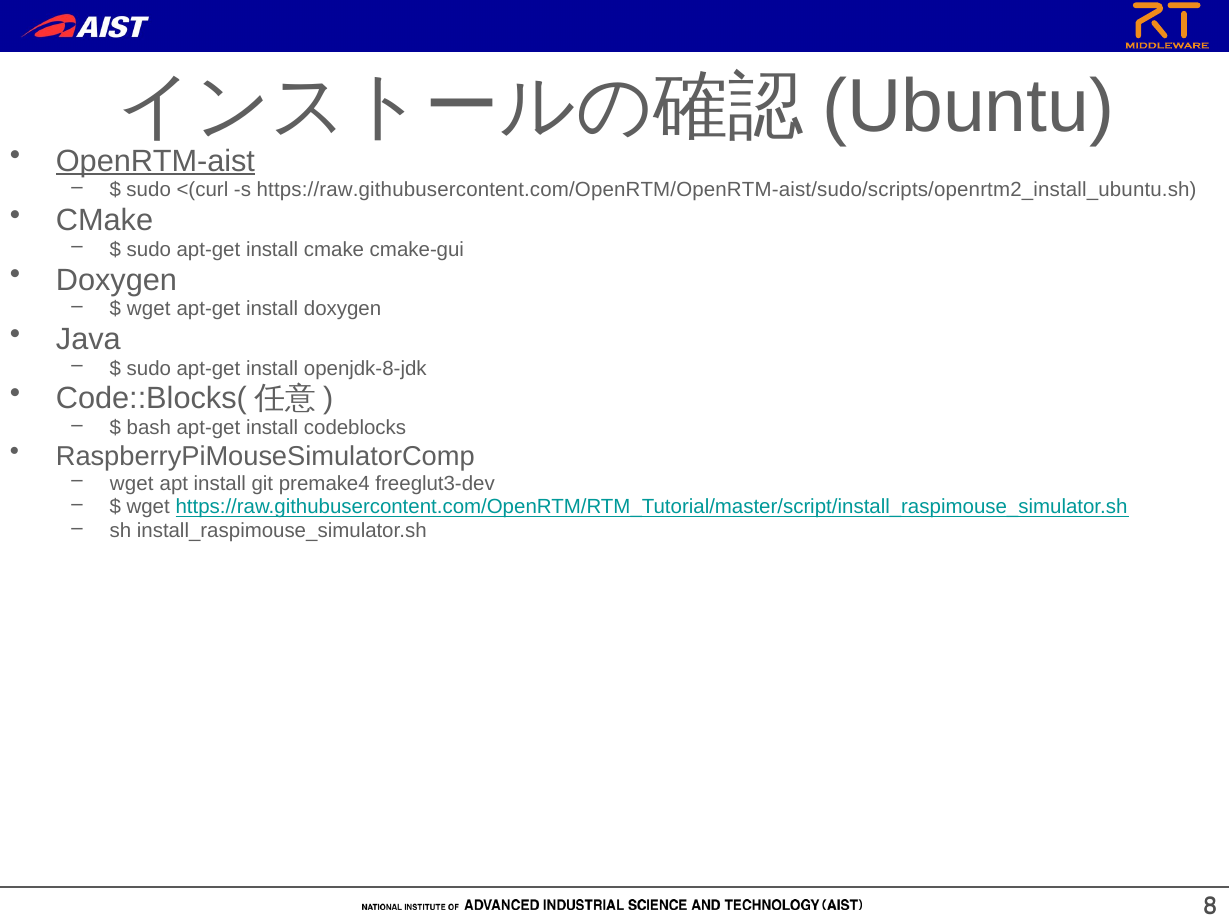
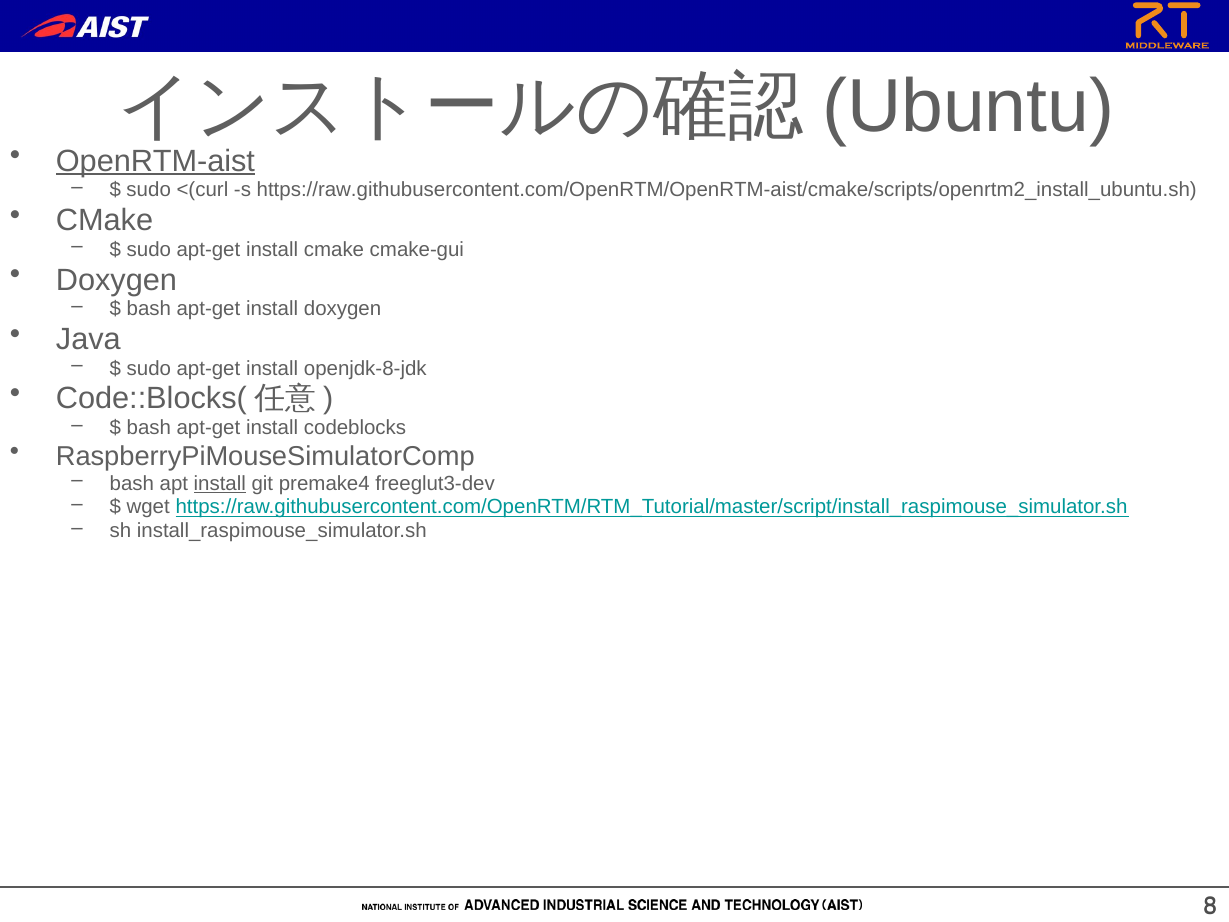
https://raw.githubusercontent.com/OpenRTM/OpenRTM-aist/sudo/scripts/openrtm2_install_ubuntu.sh: https://raw.githubusercontent.com/OpenRTM/OpenRTM-aist/sudo/scripts/openrtm2_install_ubuntu.sh -> https://raw.githubusercontent.com/OpenRTM/OpenRTM-aist/cmake/scripts/openrtm2_install_ubuntu.sh (727, 190)
wget: wget -> bash (149, 309)
wget: wget -> bash (132, 483)
install underline: none -> present (220, 483)
